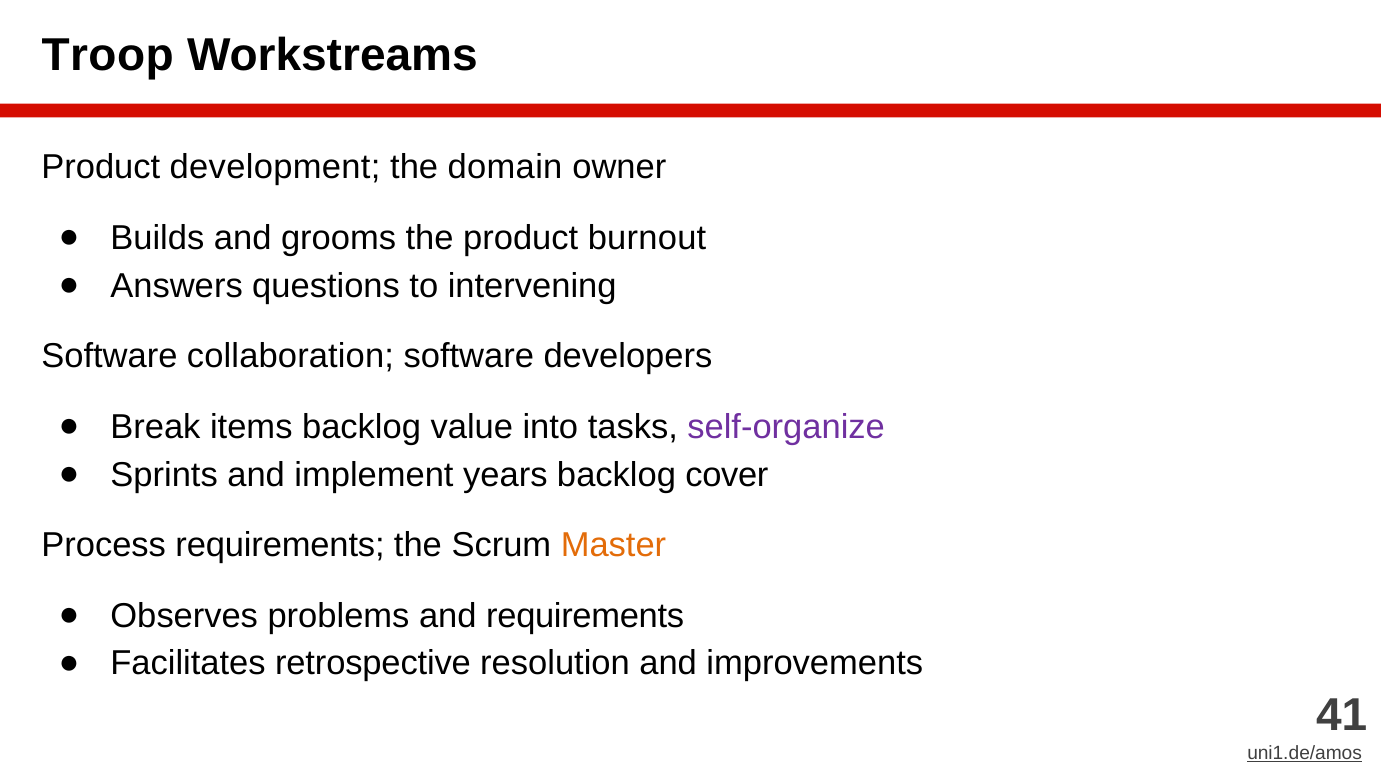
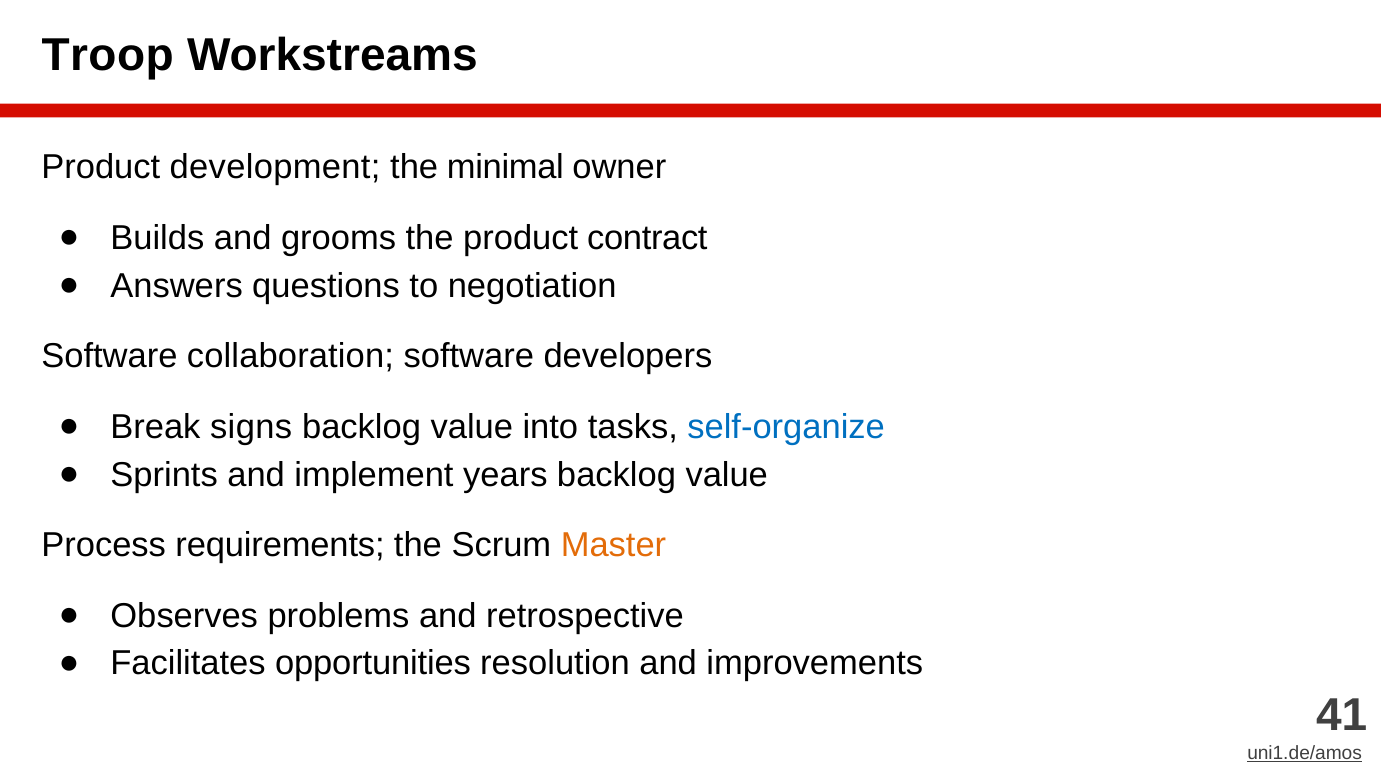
domain: domain -> minimal (505, 167)
burnout: burnout -> contract (647, 238)
intervening: intervening -> negotiation (532, 286)
items: items -> signs (251, 427)
self-organize colour: purple -> blue (786, 427)
cover: cover -> value (727, 475)
and requirements: requirements -> retrospective (585, 616)
retrospective: retrospective -> opportunities (373, 663)
